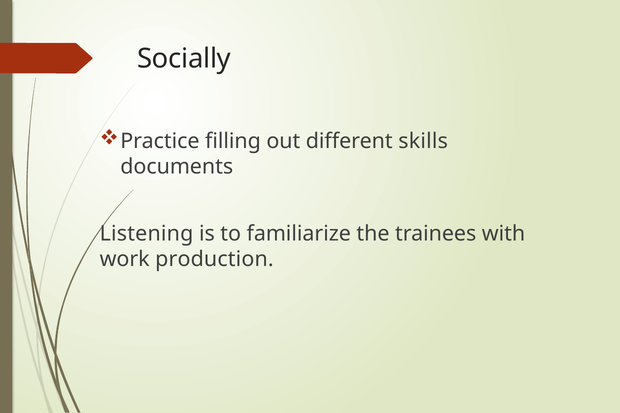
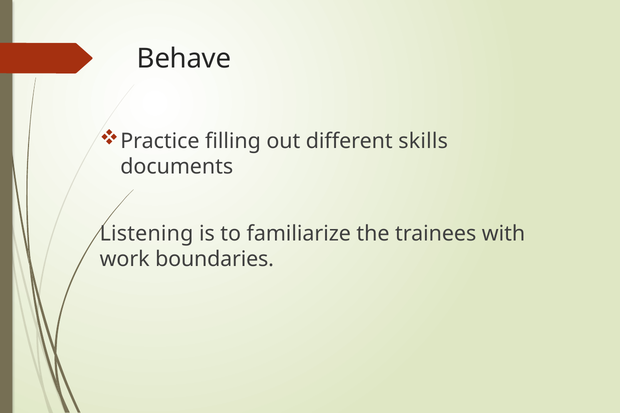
Socially: Socially -> Behave (184, 59)
production: production -> boundaries (215, 259)
